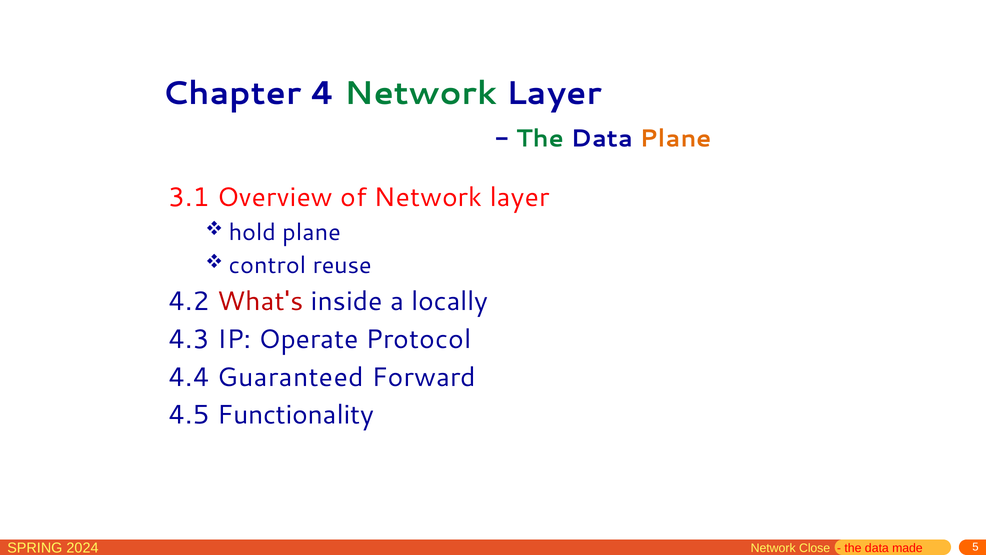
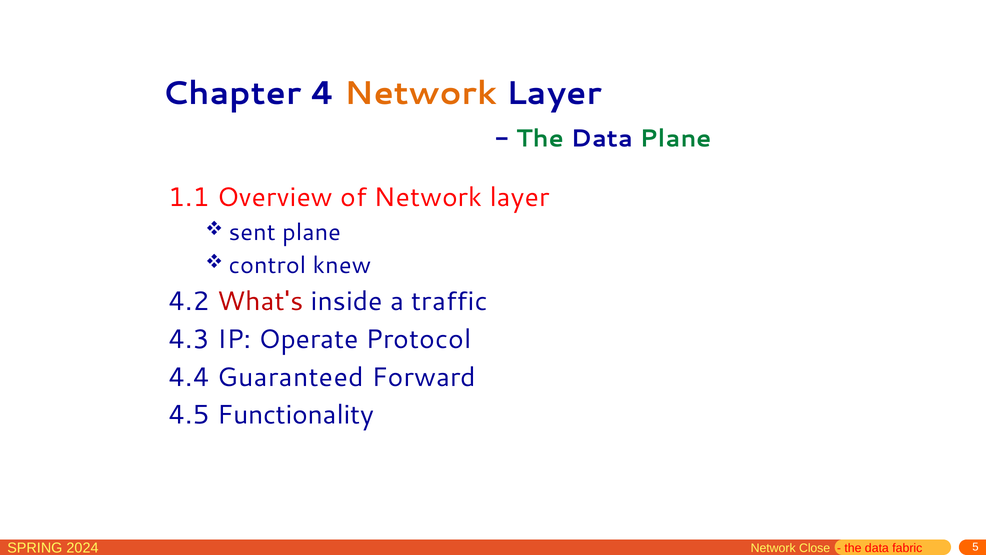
Network colour: green -> orange (421, 93)
Plane colour: orange -> green (676, 139)
3.1: 3.1 -> 1.1 (189, 197)
hold: hold -> sent (252, 232)
reuse: reuse -> knew (342, 265)
locally: locally -> traffic (449, 301)
made: made -> fabric (907, 548)
